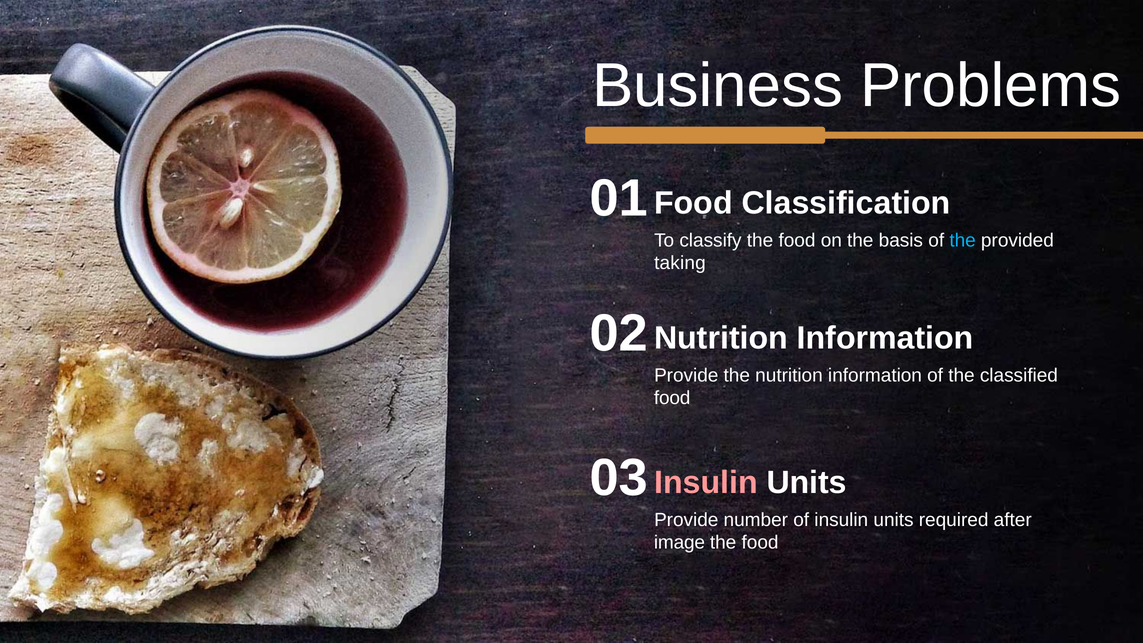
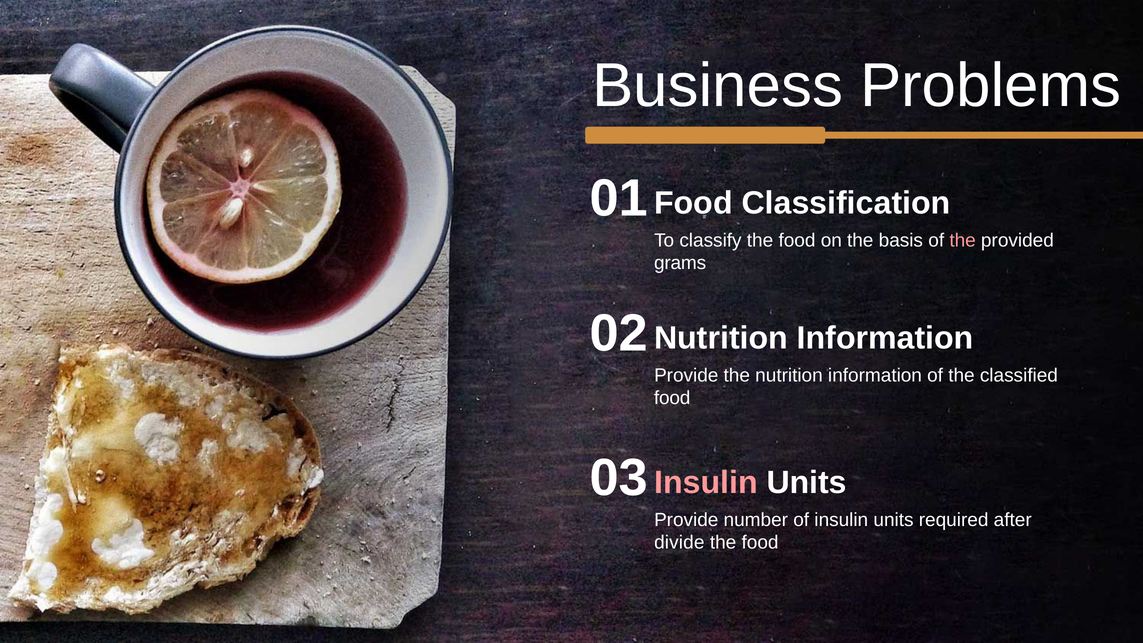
the colour: light blue -> pink (963, 240)
taking: taking -> grams (680, 263)
image: image -> divide (679, 543)
